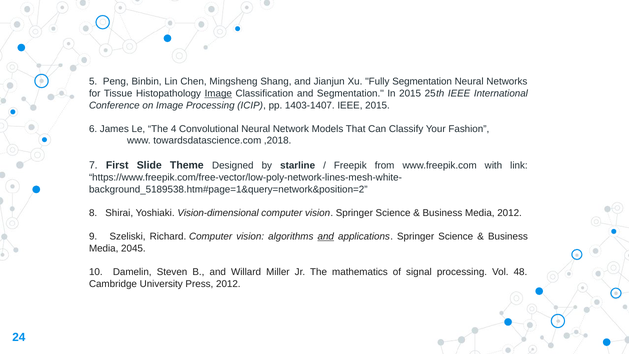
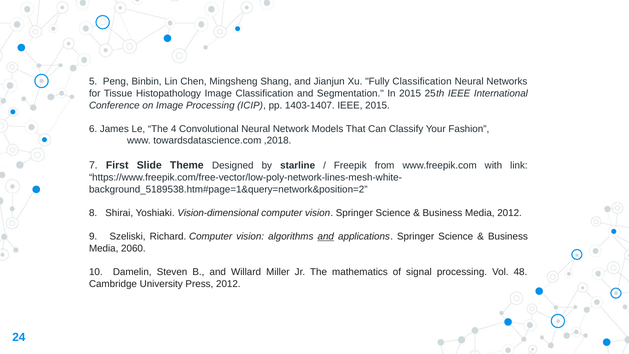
Fully Segmentation: Segmentation -> Classification (422, 82)
Image underline: present -> none (218, 93)
2045: 2045 -> 2060 (133, 248)
